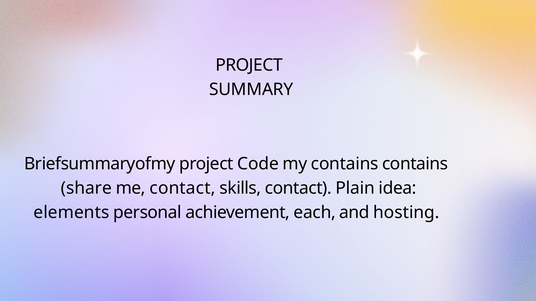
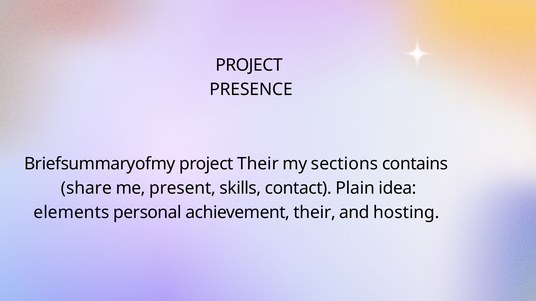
SUMMARY: SUMMARY -> PRESENCE (251, 90)
project Code: Code -> Their (258, 164)
my contains: contains -> sections (345, 164)
me contact: contact -> present (183, 188)
achievement each: each -> their (315, 213)
